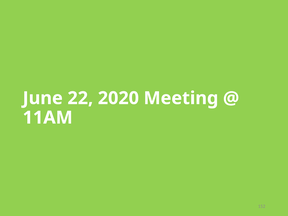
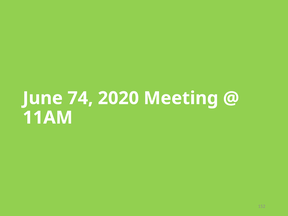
22: 22 -> 74 (80, 98)
